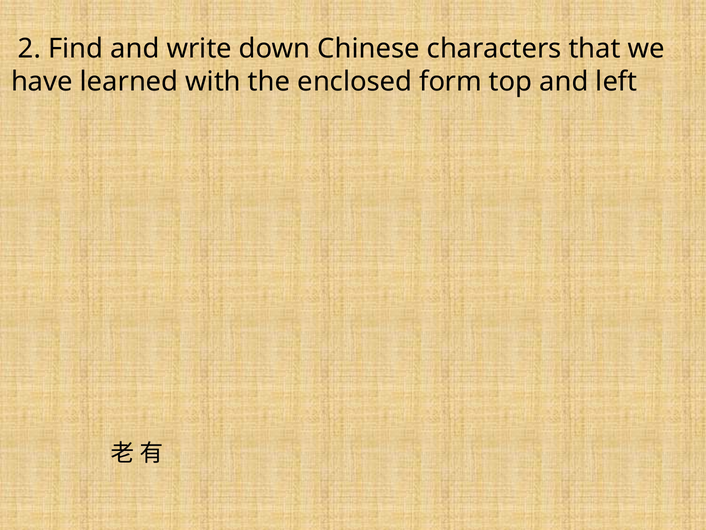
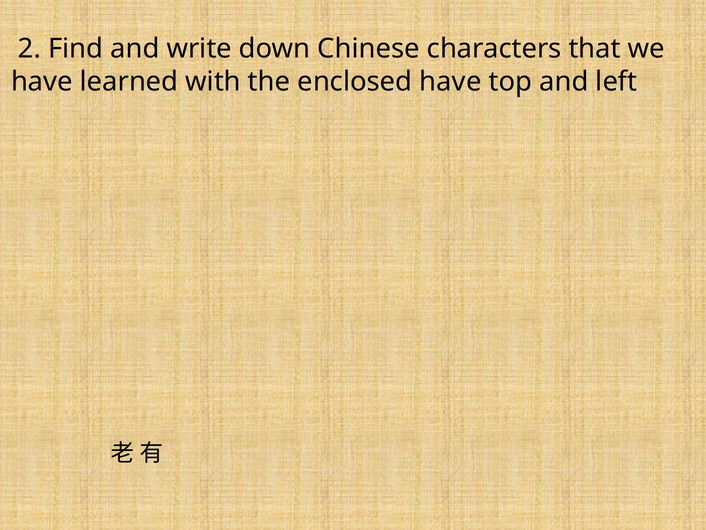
enclosed form: form -> have (450, 82)
